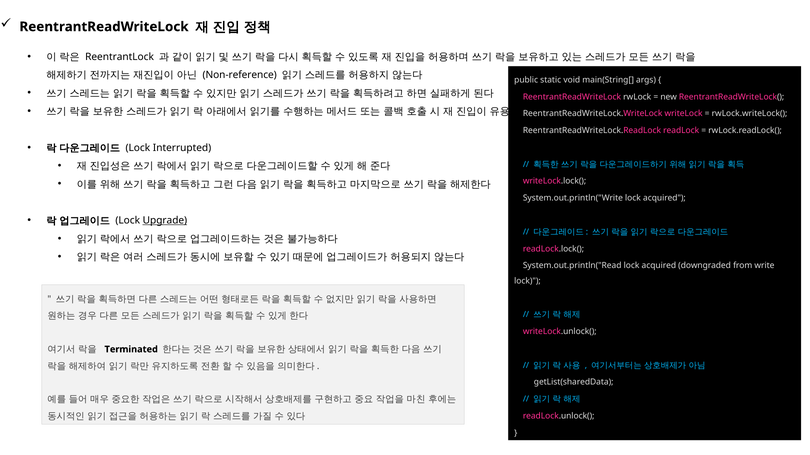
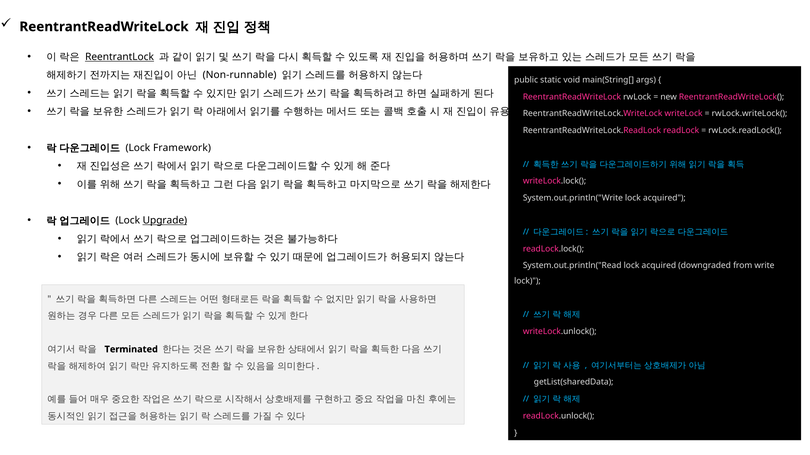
ReentrantLock underline: none -> present (120, 57)
Non-reference: Non-reference -> Non-runnable (240, 75)
Interrupted: Interrupted -> Framework (182, 148)
